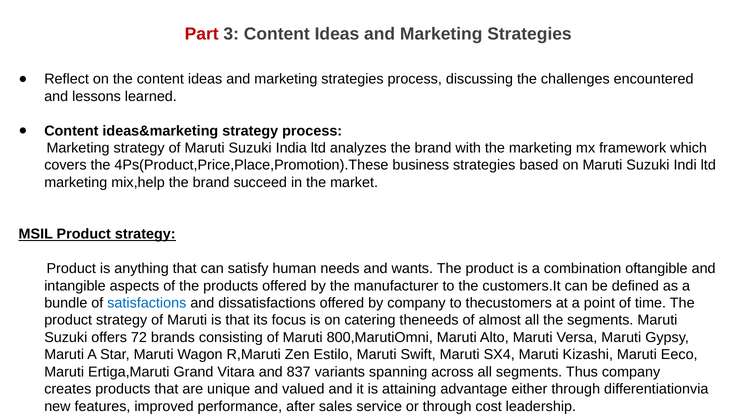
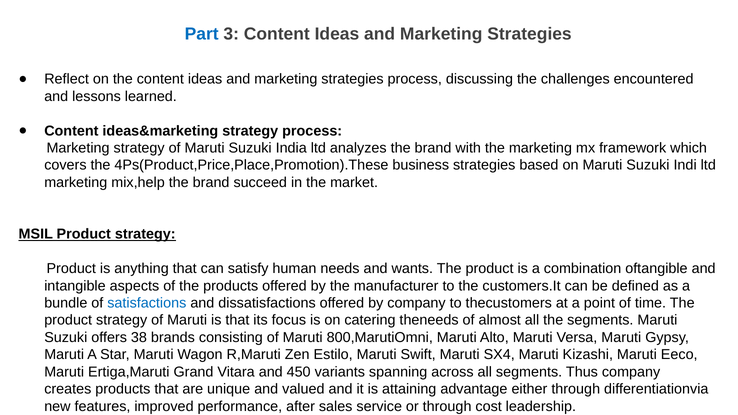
Part colour: red -> blue (202, 34)
72: 72 -> 38 (139, 338)
837: 837 -> 450 (299, 372)
